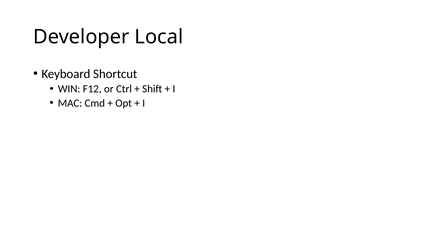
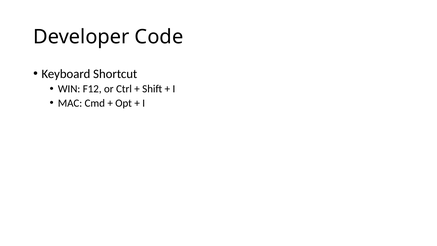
Local: Local -> Code (159, 37)
